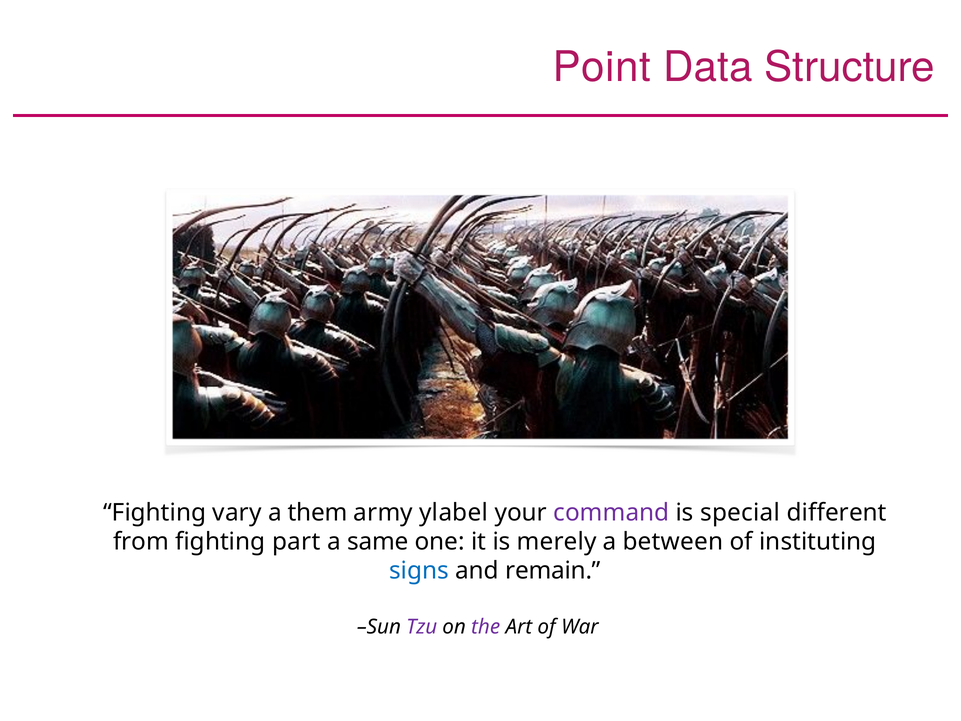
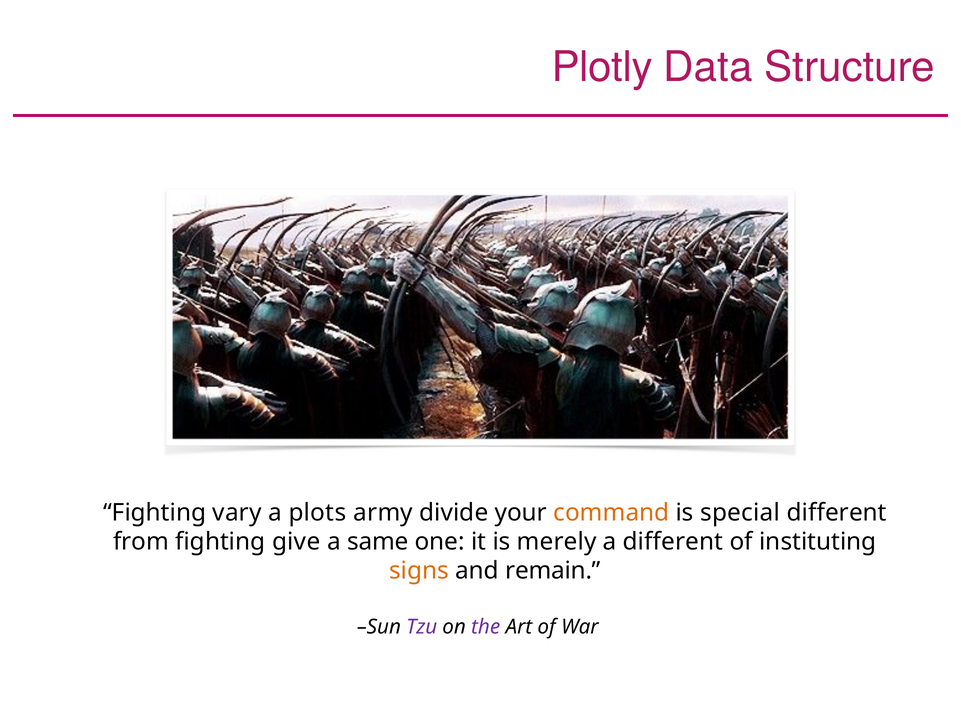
Point: Point -> Plotly (602, 67)
them: them -> plots (317, 513)
ylabel: ylabel -> divide (454, 513)
command colour: purple -> orange (611, 513)
part: part -> give (296, 542)
a between: between -> different (673, 542)
signs colour: blue -> orange (419, 571)
